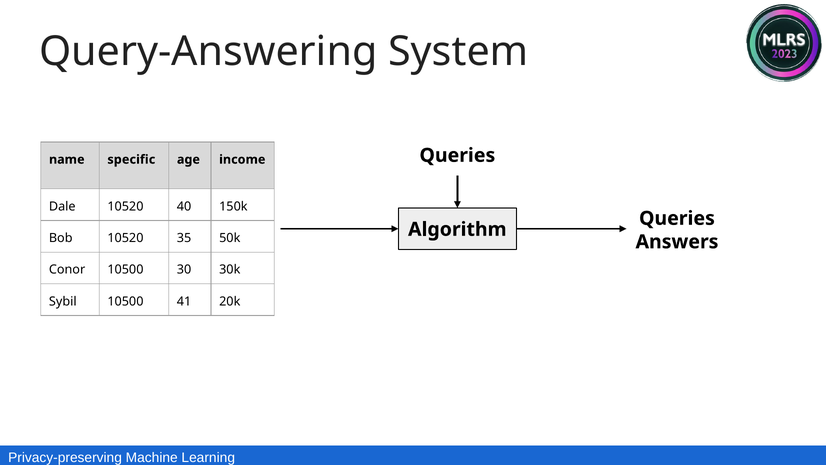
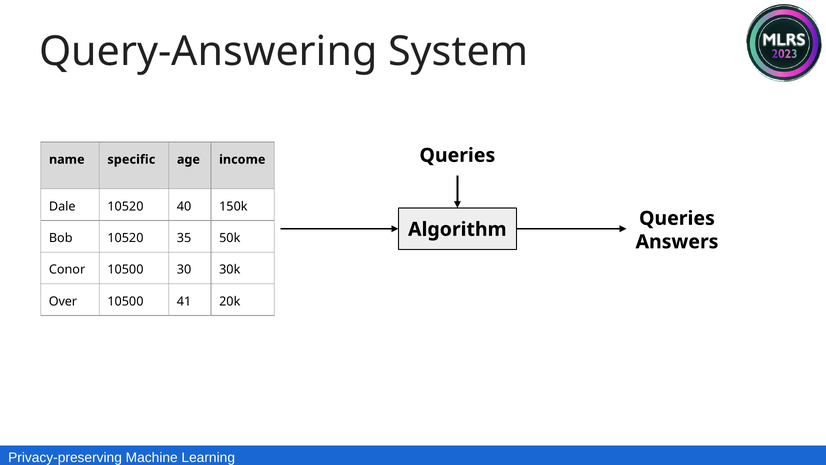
Sybil: Sybil -> Over (63, 301)
